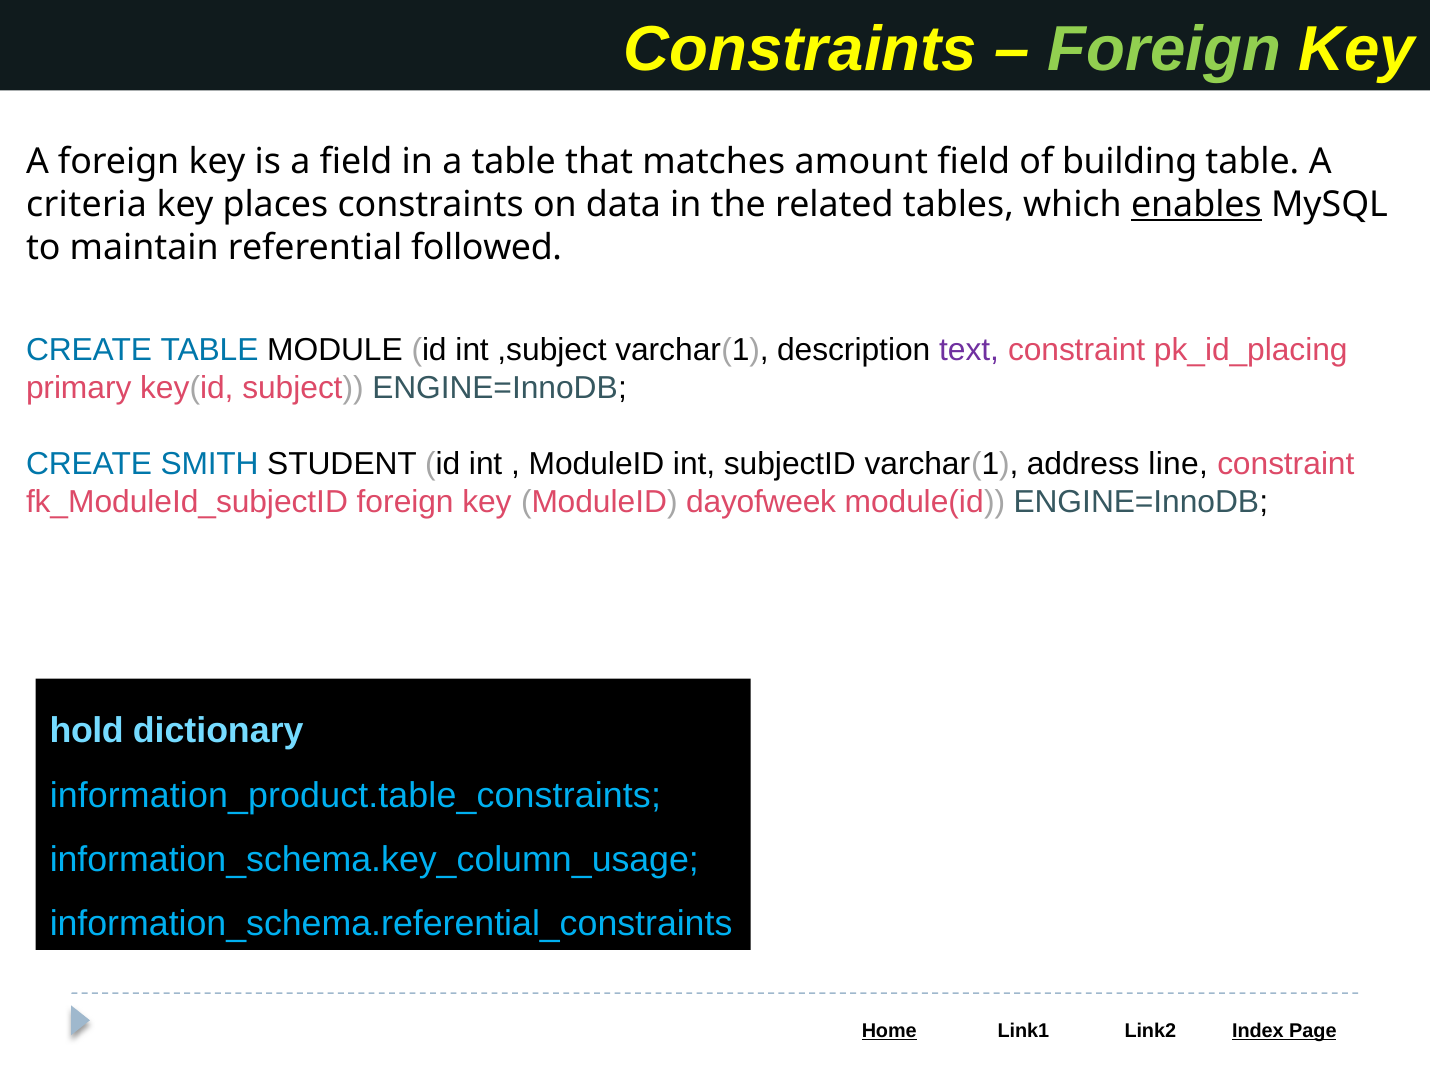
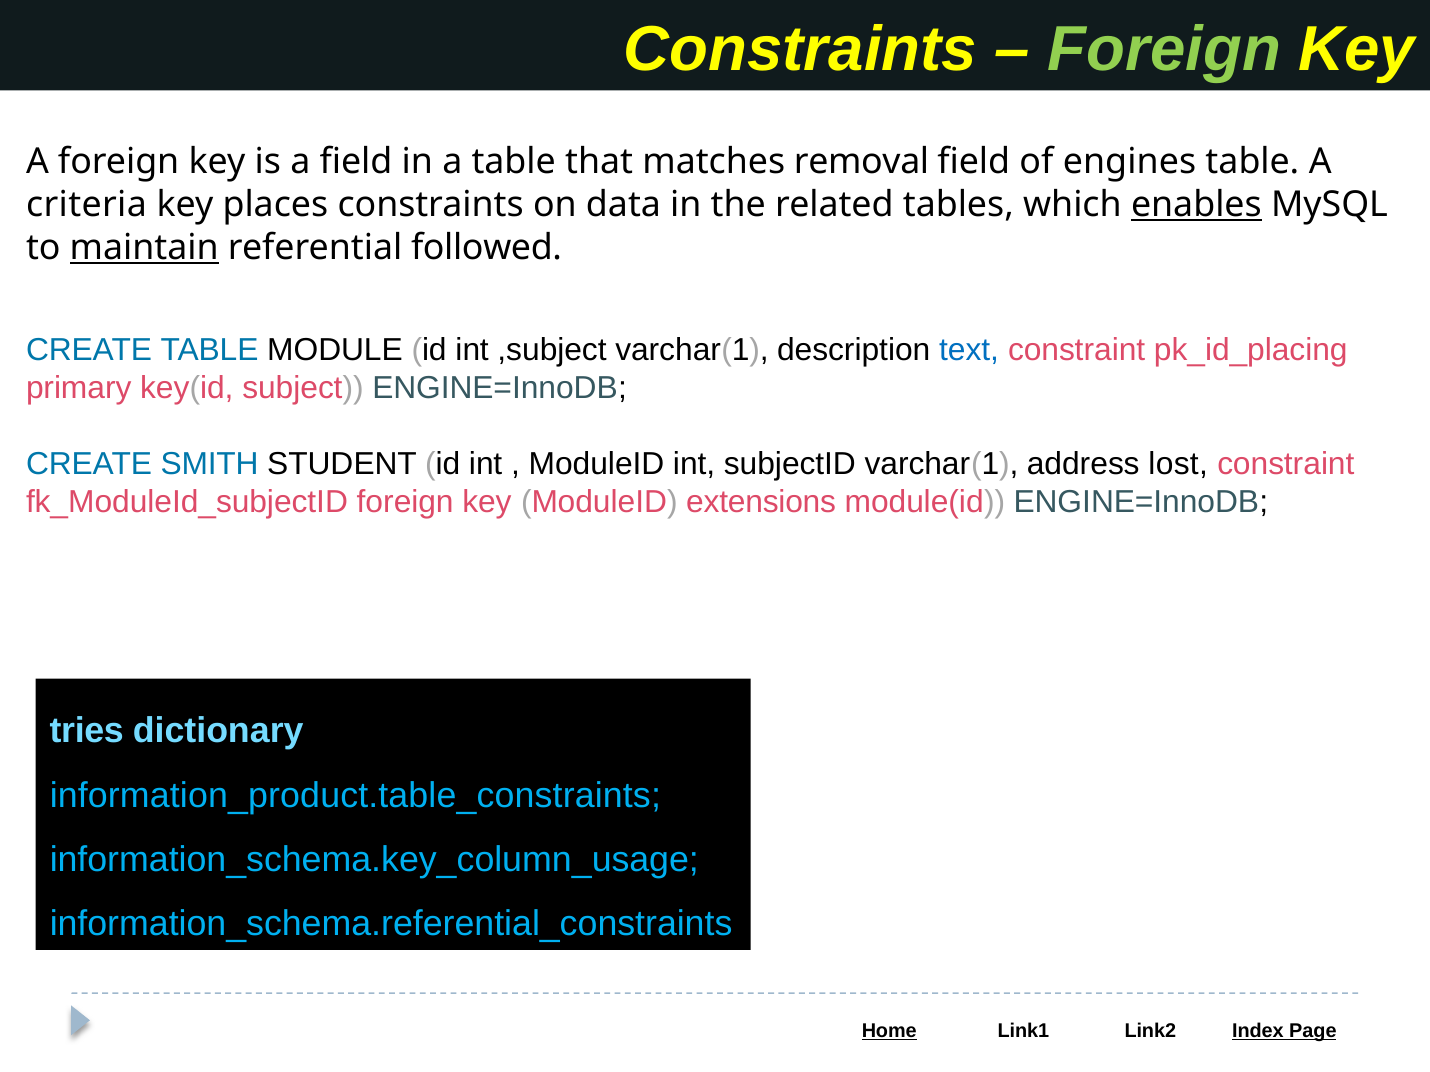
amount: amount -> removal (862, 162)
building: building -> engines (1129, 162)
maintain underline: none -> present (144, 248)
text colour: purple -> blue (969, 350)
line: line -> lost (1178, 464)
dayofweek: dayofweek -> extensions (761, 502)
hold: hold -> tries (87, 731)
